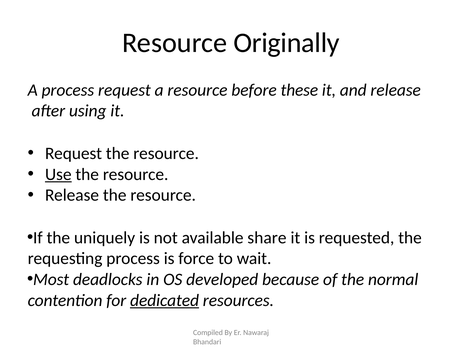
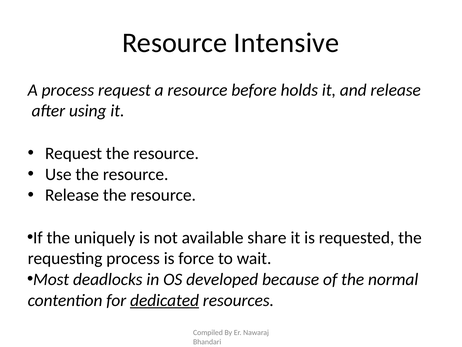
Originally: Originally -> Intensive (286, 43)
these: these -> holds (299, 90)
Use underline: present -> none (58, 174)
